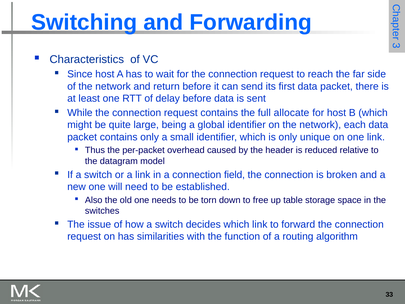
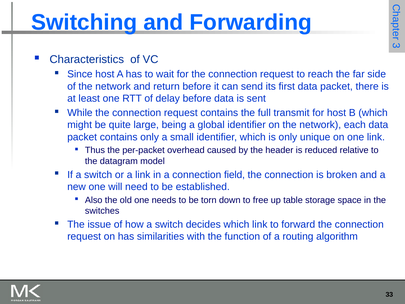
allocate: allocate -> transmit (292, 113)
